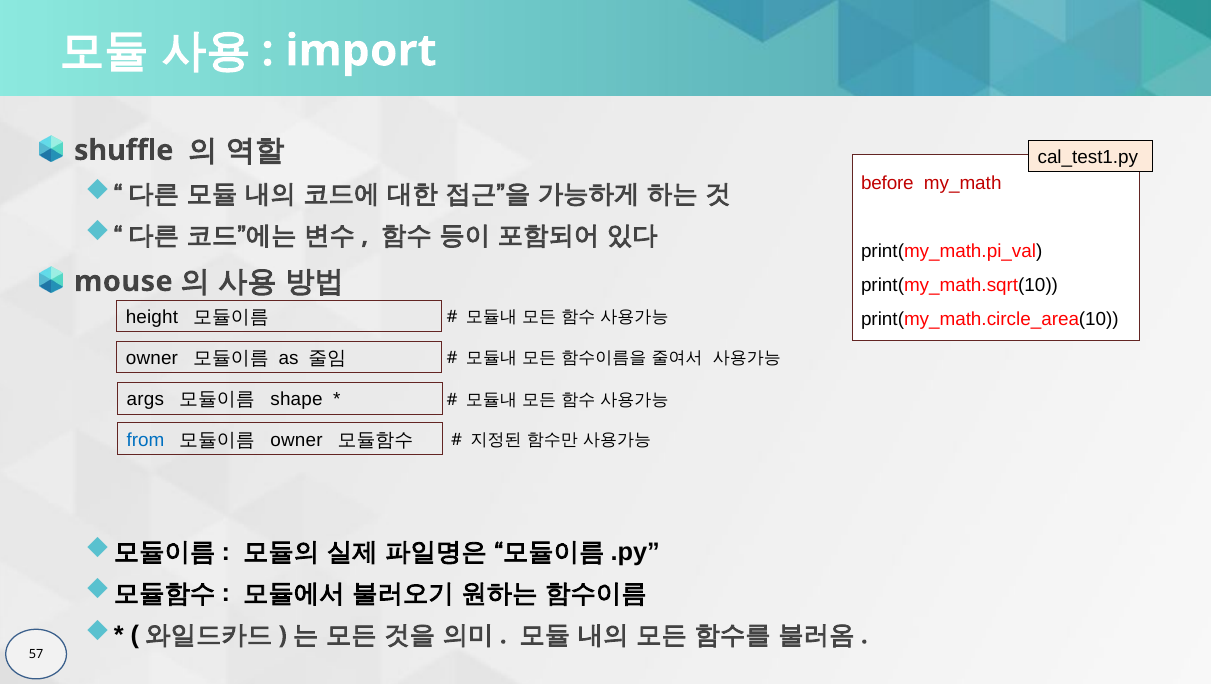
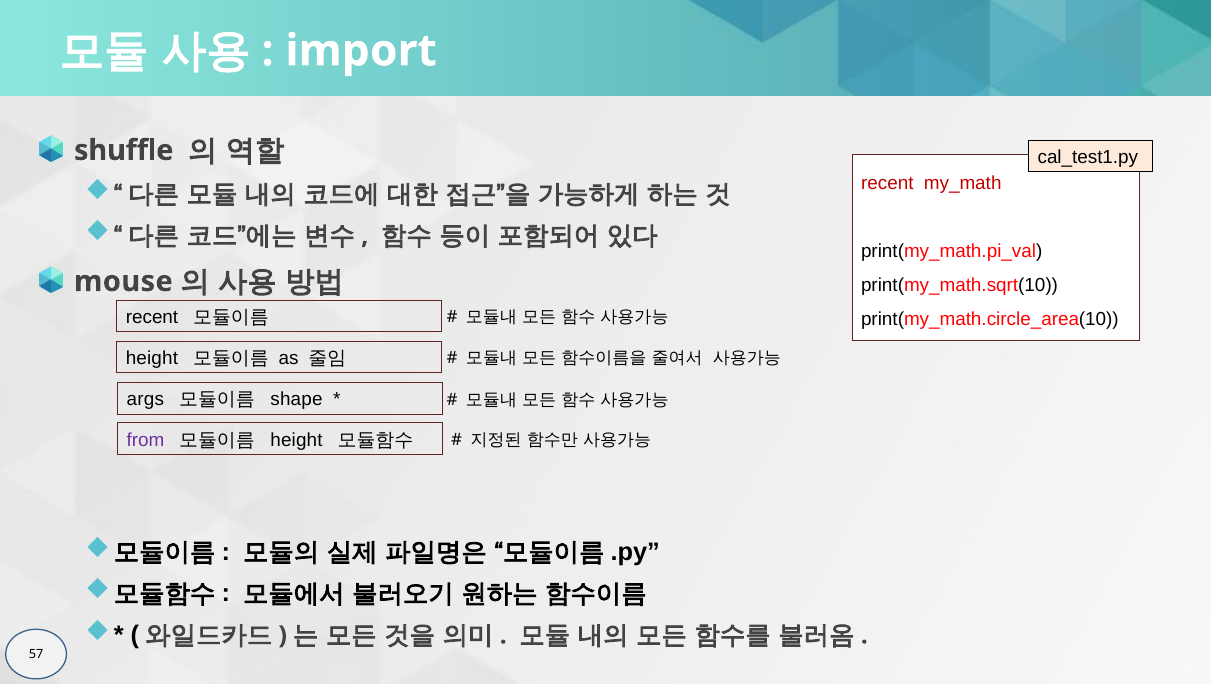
before: before -> recent (887, 184)
height: height -> recent (152, 318)
owner: owner -> height (152, 359)
from colour: blue -> purple (145, 440)
owner: owner -> height (296, 440)
